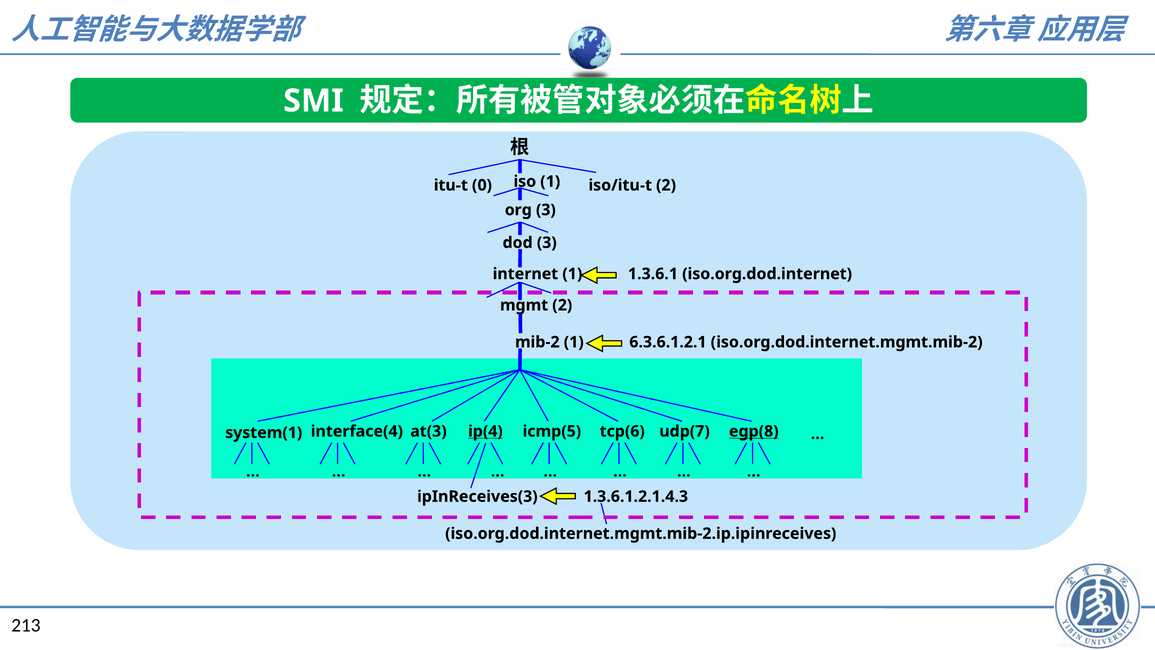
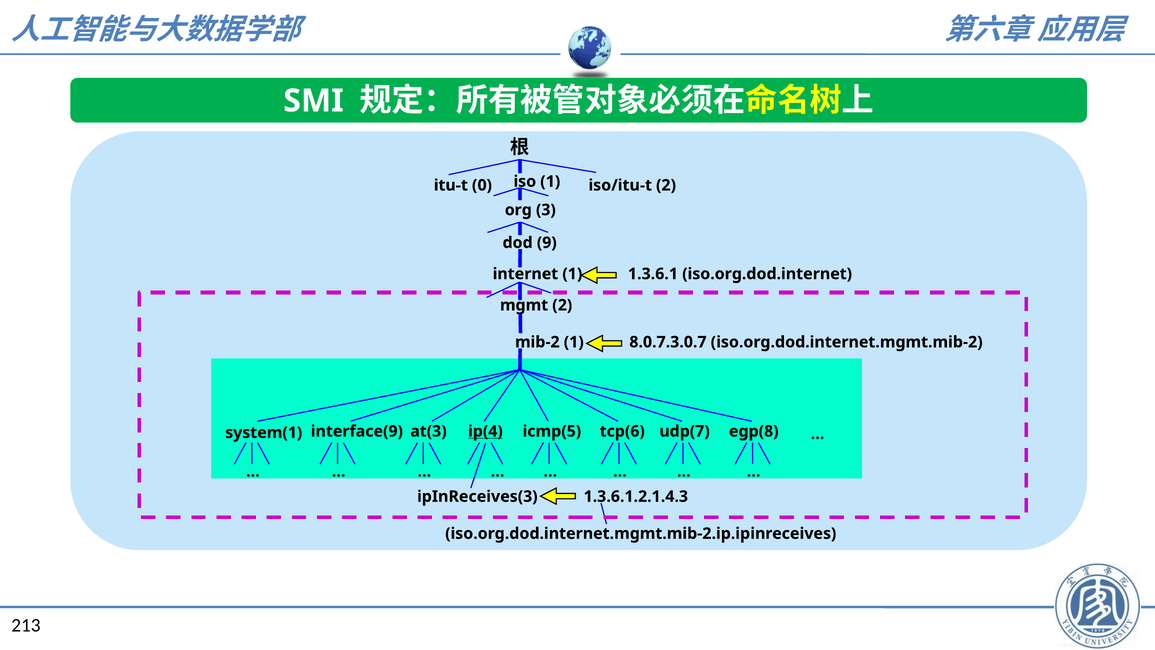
dod 3: 3 -> 9 (547, 243)
6.3.6.1.2.1: 6.3.6.1.2.1 -> 8.0.7.3.0.7 (668, 342)
interface(4: interface(4 -> interface(9 (357, 431)
egp(8 underline: present -> none (754, 431)
